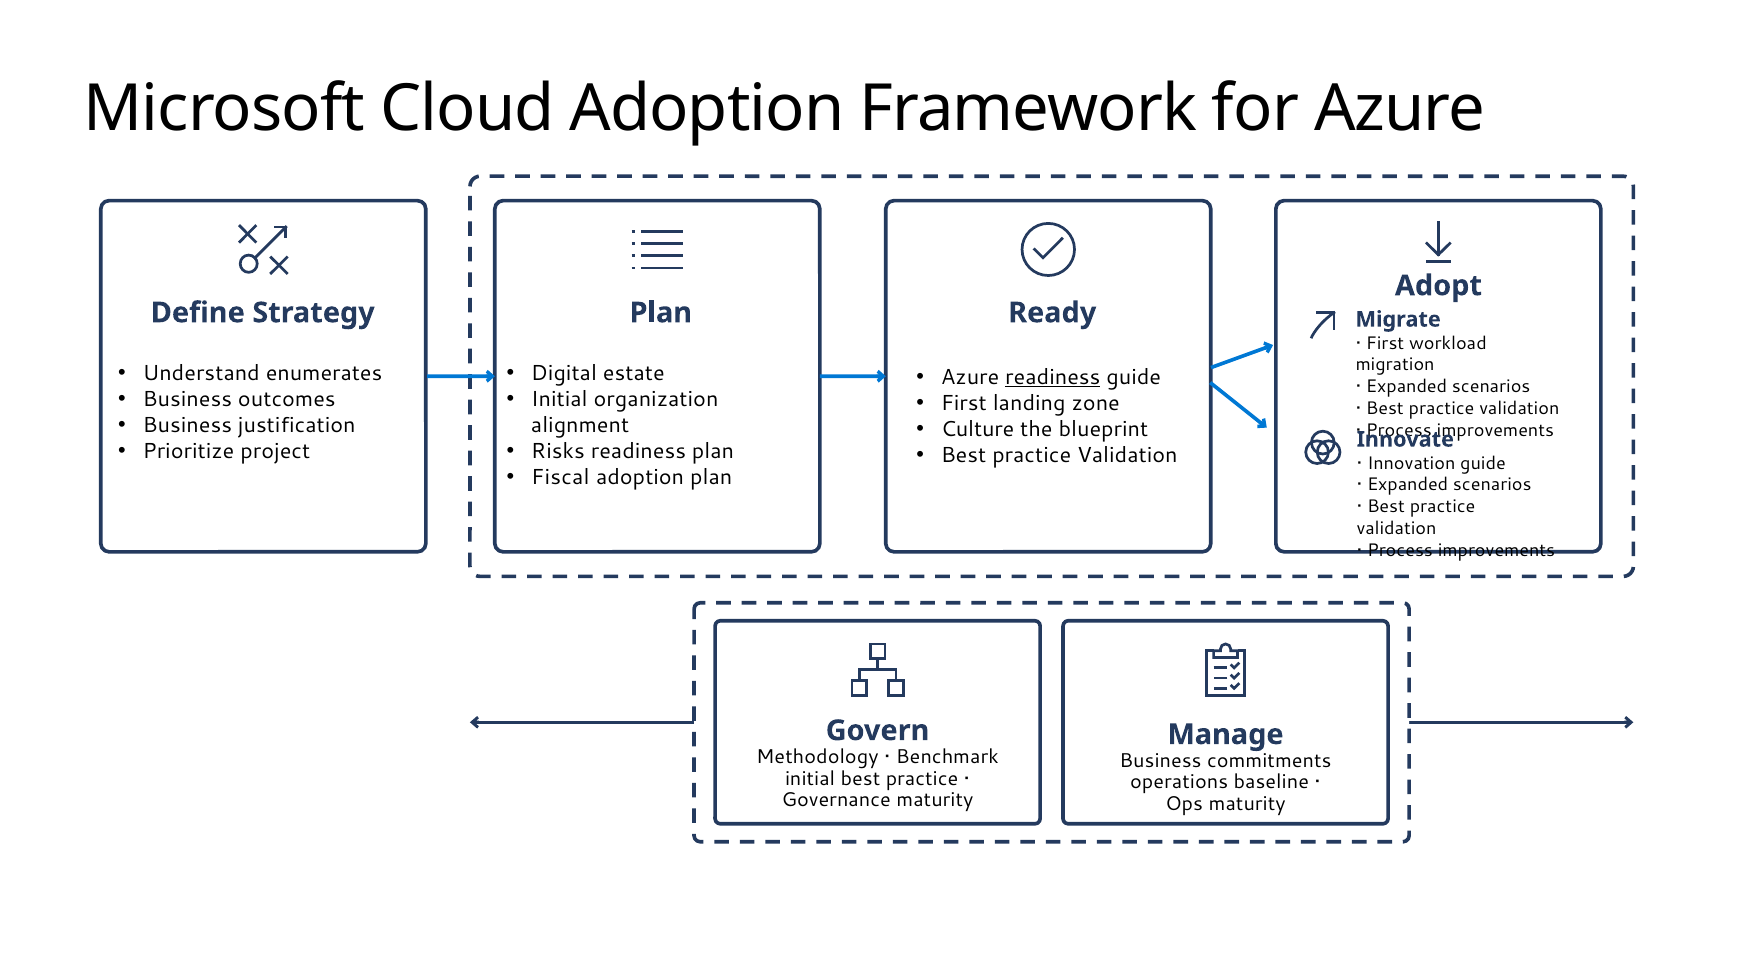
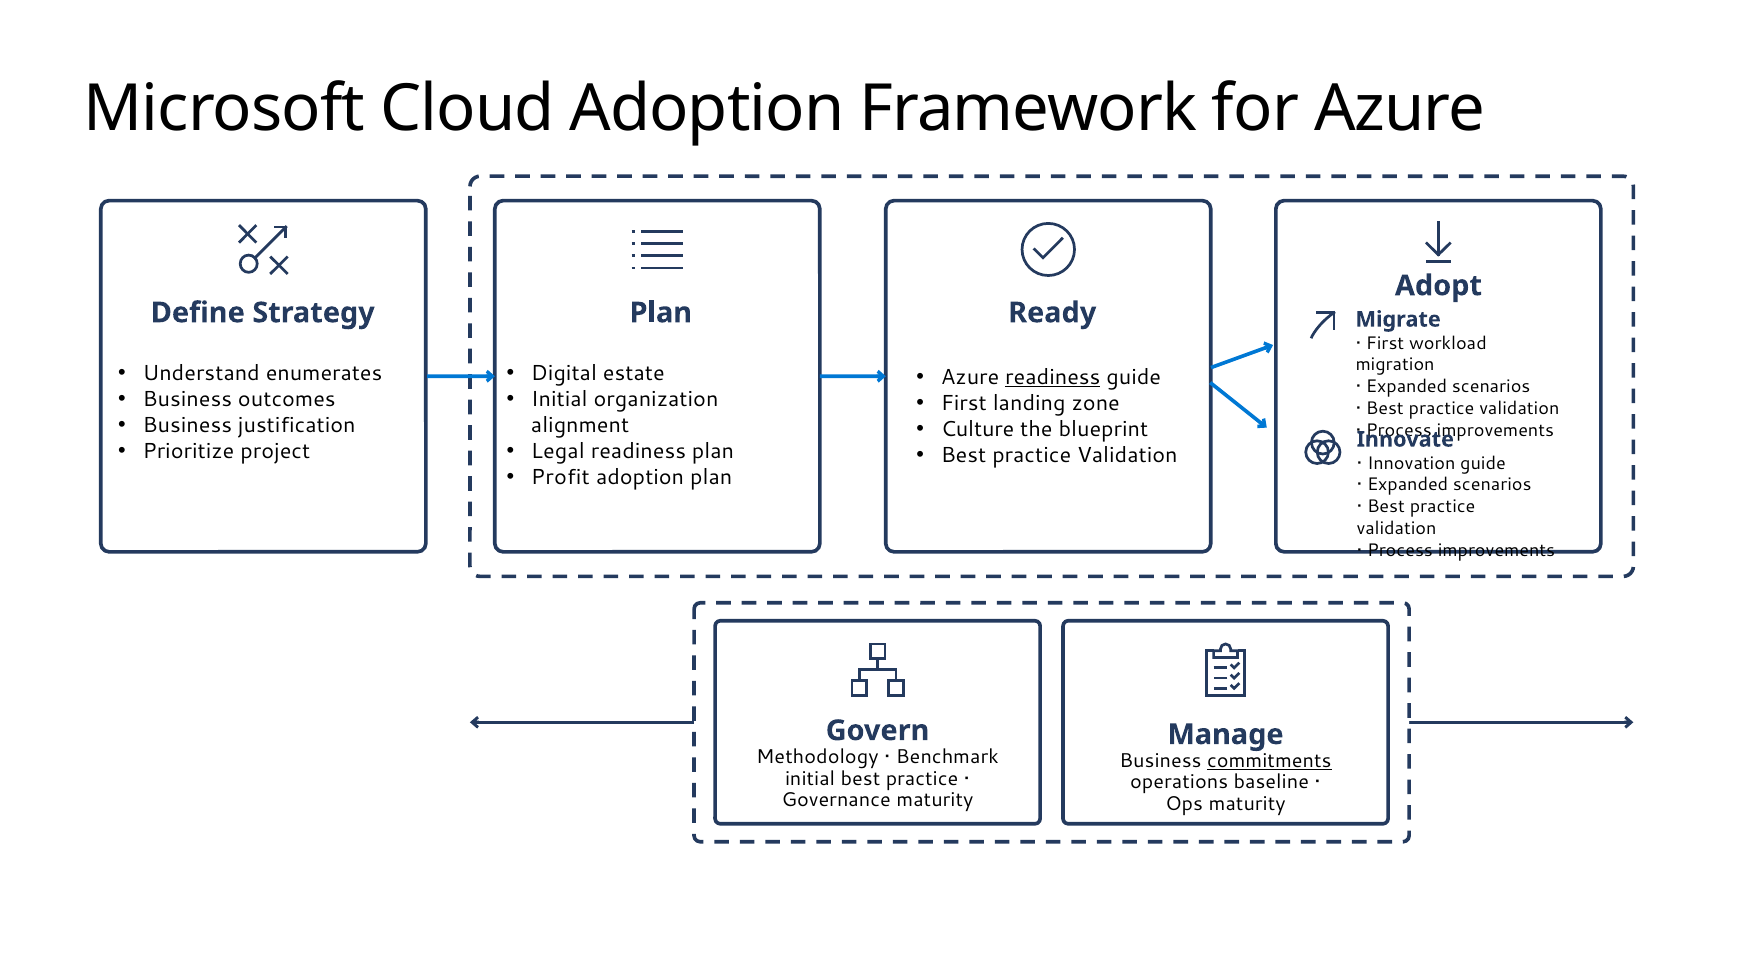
Risks: Risks -> Legal (558, 452)
Fiscal: Fiscal -> Profit (560, 478)
commitments underline: none -> present (1269, 761)
